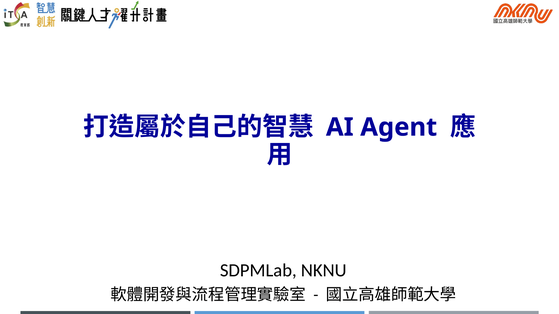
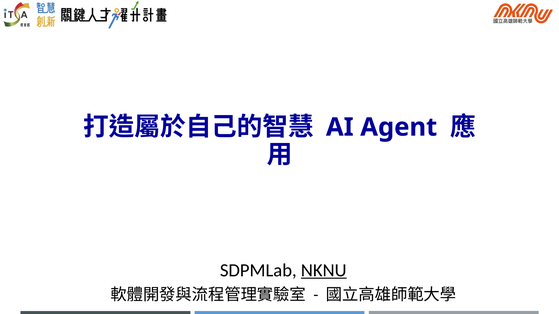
NKNU underline: none -> present (324, 271)
